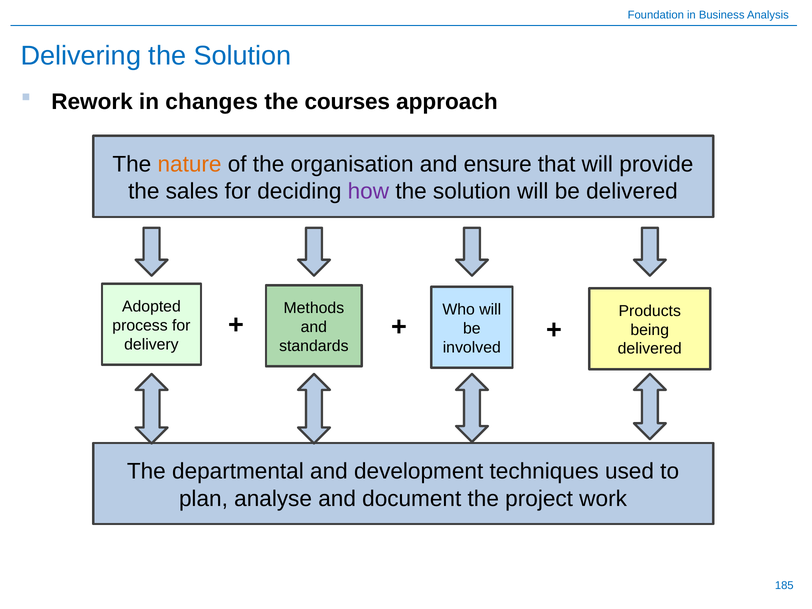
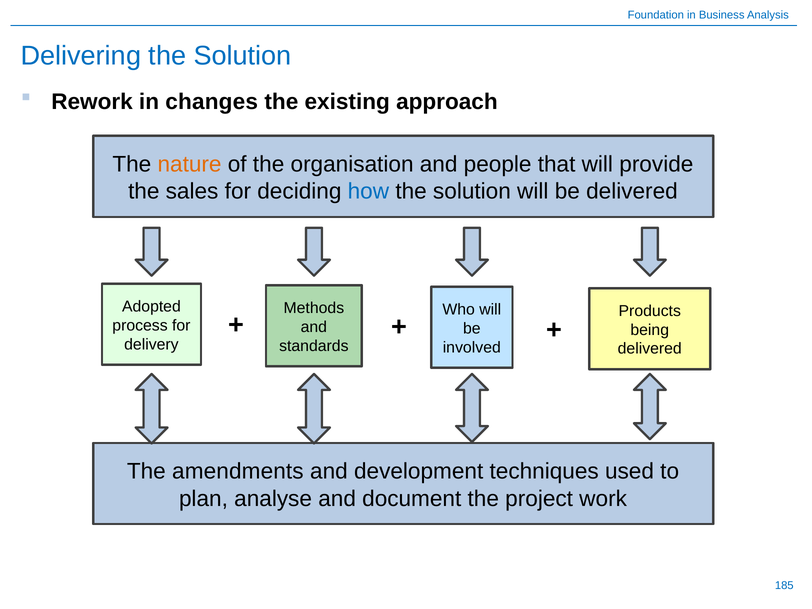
courses: courses -> existing (347, 102)
ensure: ensure -> people (498, 164)
how colour: purple -> blue (368, 192)
departmental: departmental -> amendments (238, 472)
